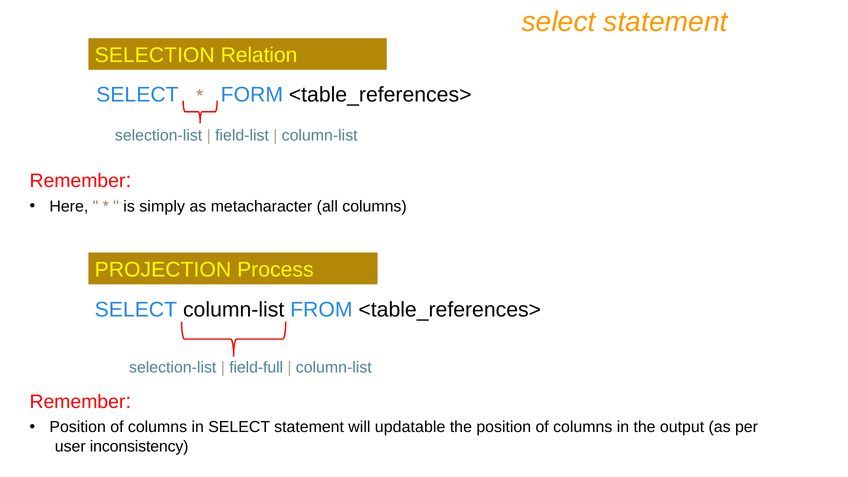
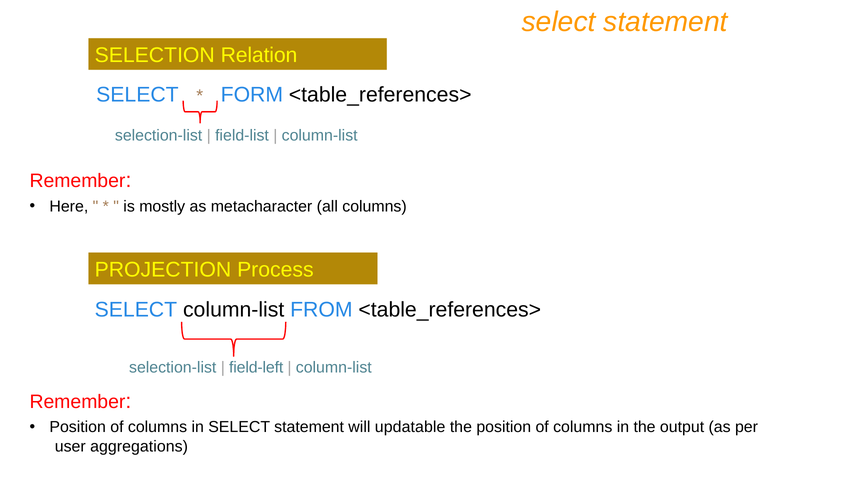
simply: simply -> mostly (162, 206)
field-full: field-full -> field-left (256, 367)
inconsistency: inconsistency -> aggregations (139, 446)
